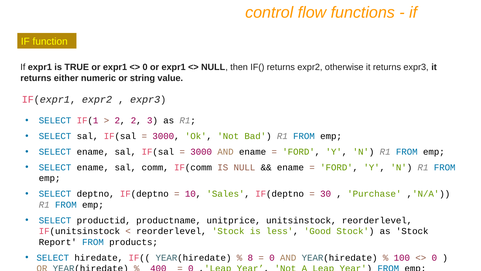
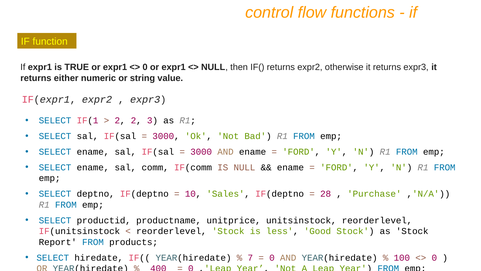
30: 30 -> 28 (326, 194)
8: 8 -> 7 (250, 257)
